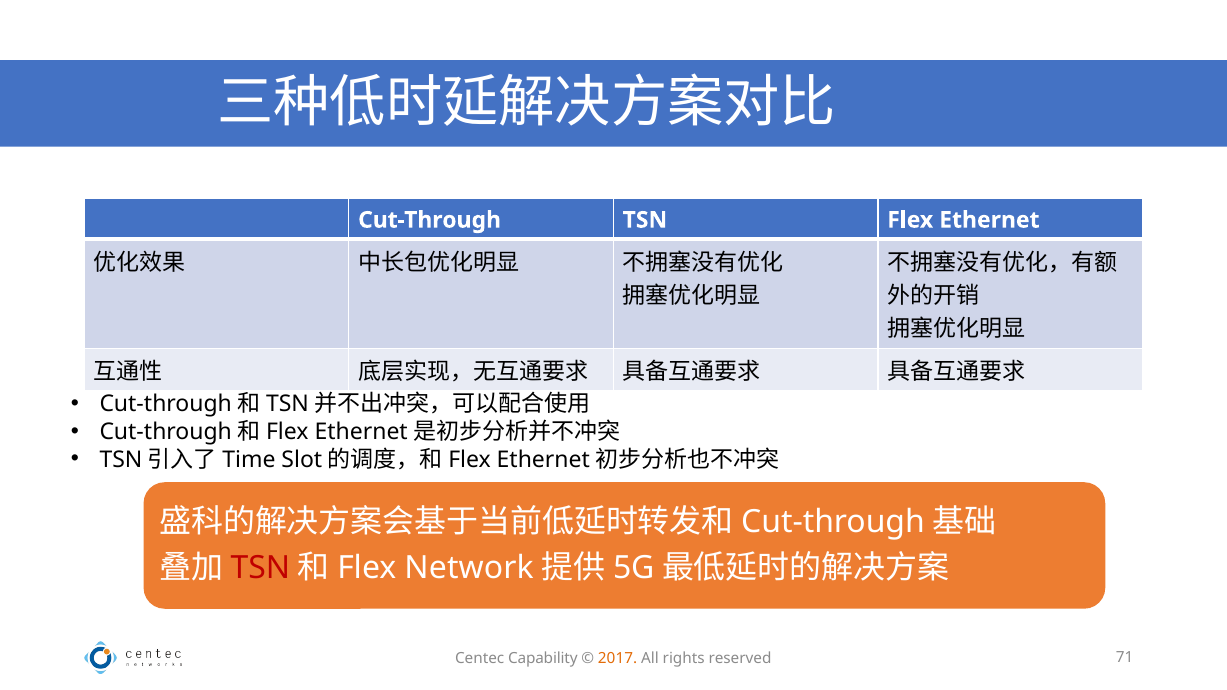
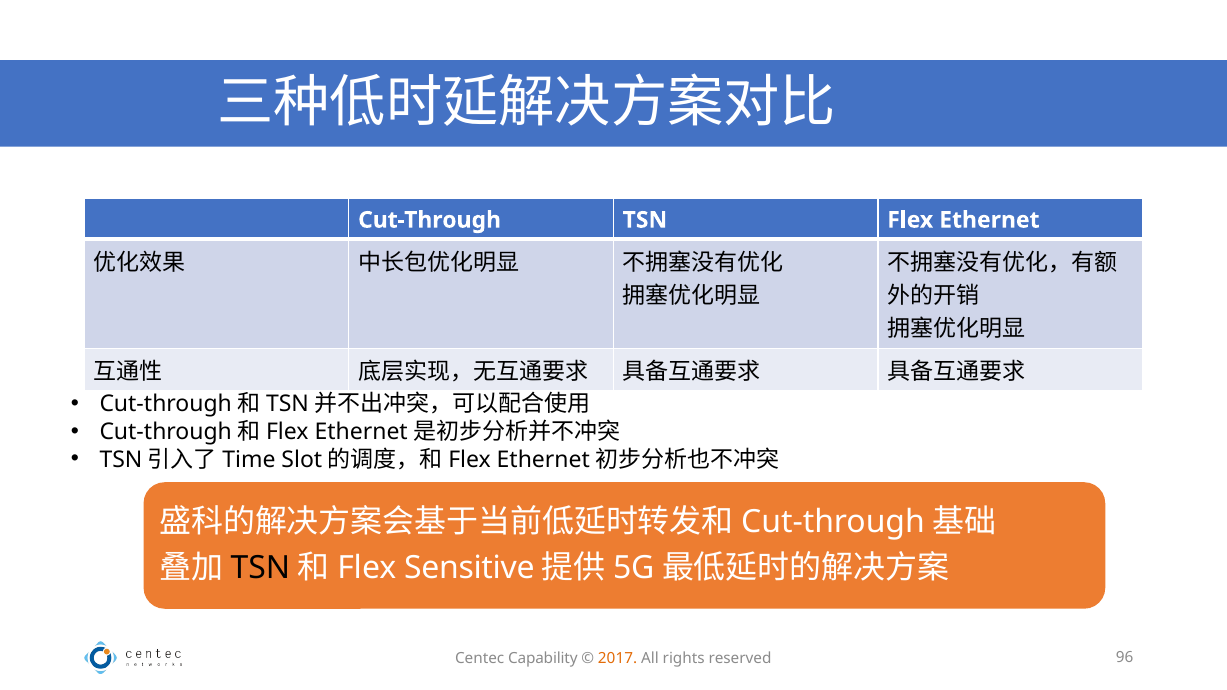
TSN colour: red -> black (260, 568)
Network: Network -> Sensitive (469, 568)
71: 71 -> 96 (1125, 658)
